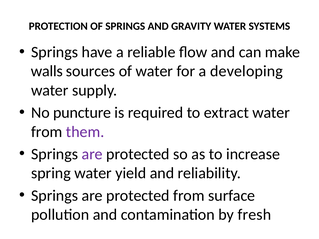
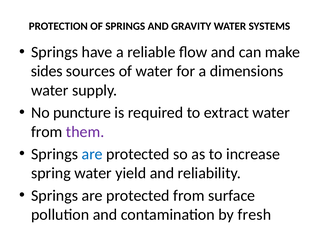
walls: walls -> sides (47, 71)
developing: developing -> dimensions (247, 71)
are colour: purple -> blue (92, 154)
